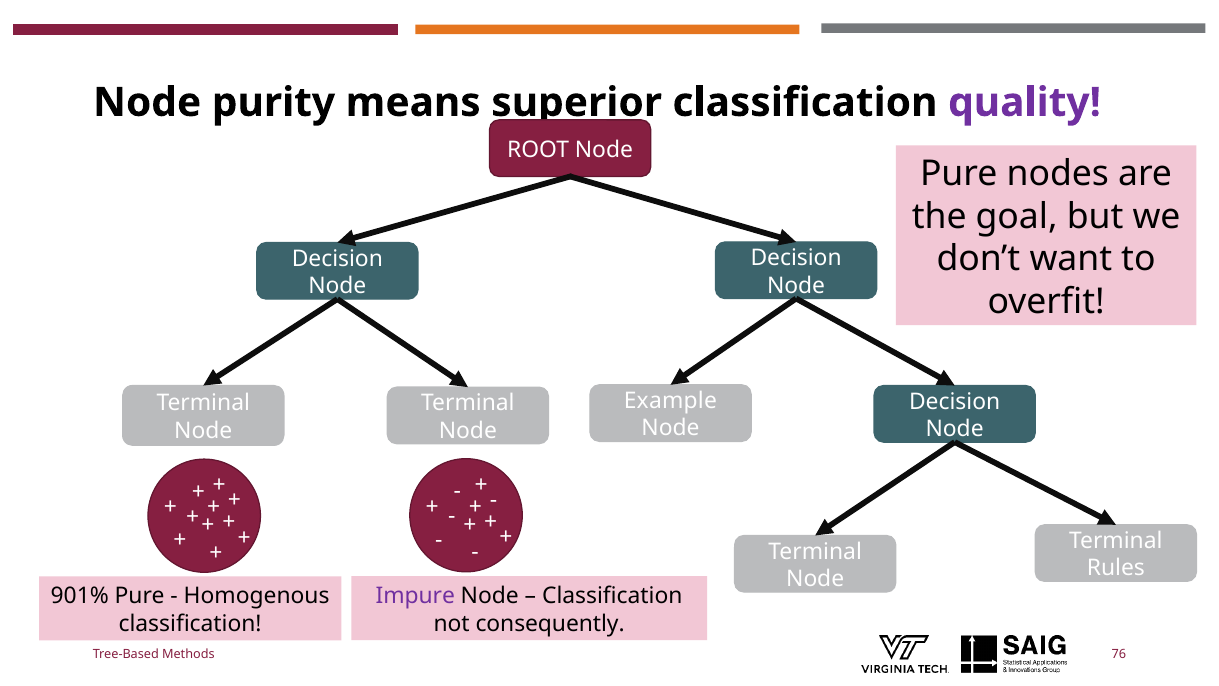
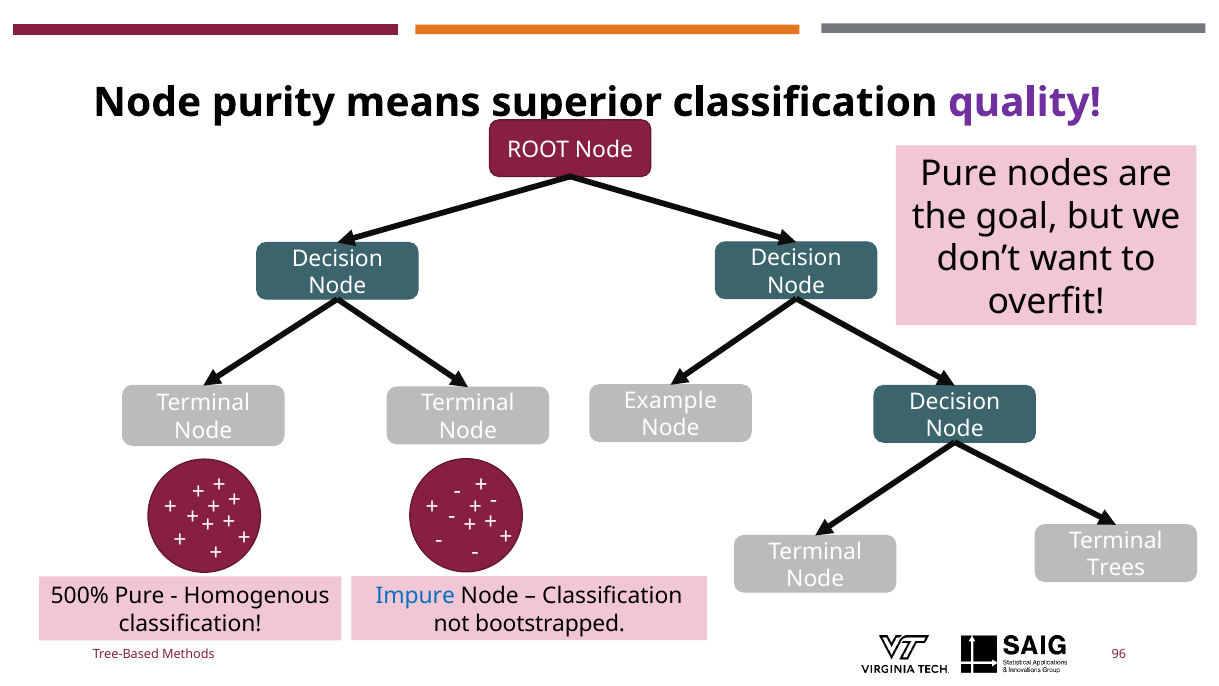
Rules: Rules -> Trees (1116, 568)
Impure colour: purple -> blue (415, 596)
901%: 901% -> 500% (80, 596)
consequently: consequently -> bootstrapped (550, 623)
76: 76 -> 96 (1119, 654)
